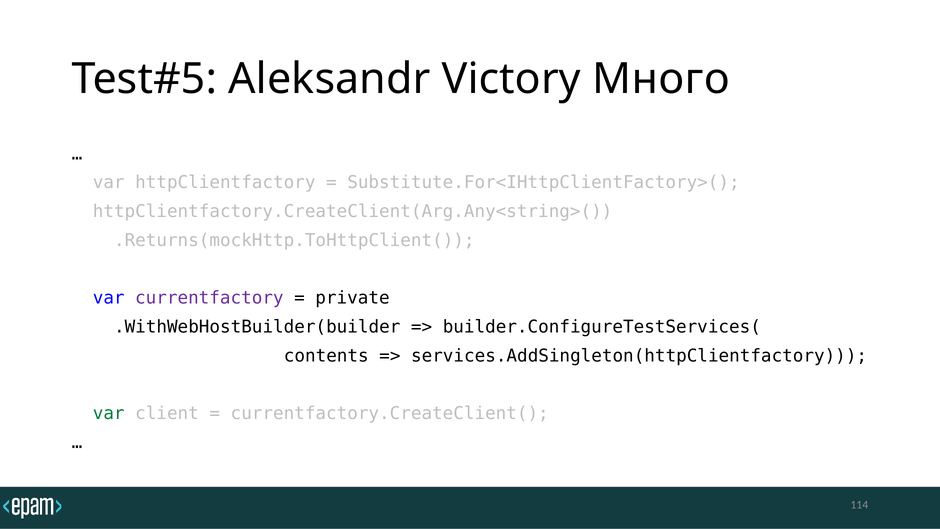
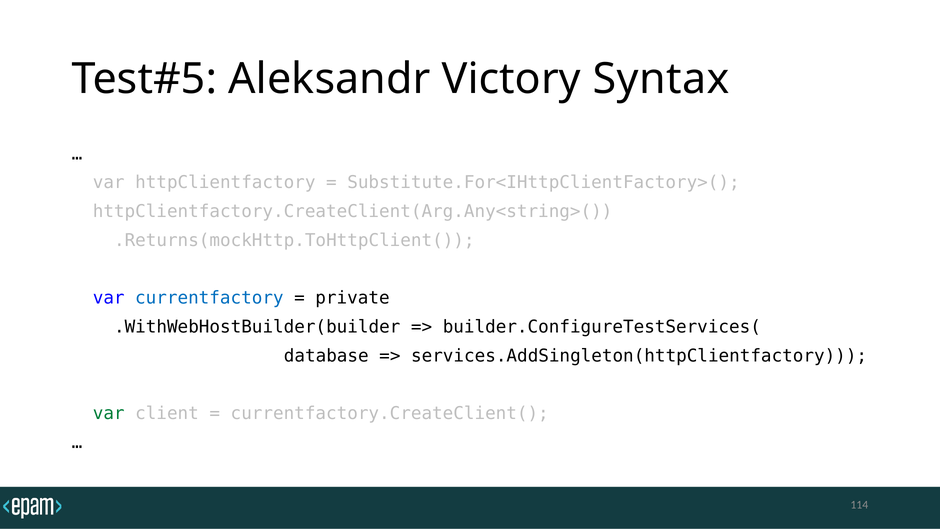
Много: Много -> Syntax (661, 79)
currentfactory colour: purple -> blue (209, 298)
contents: contents -> database (326, 356)
